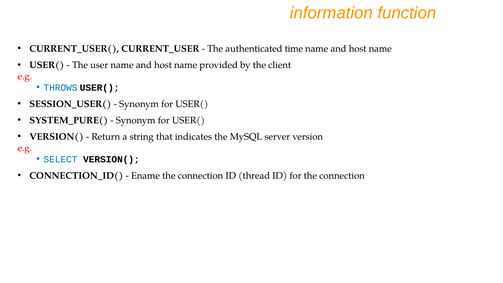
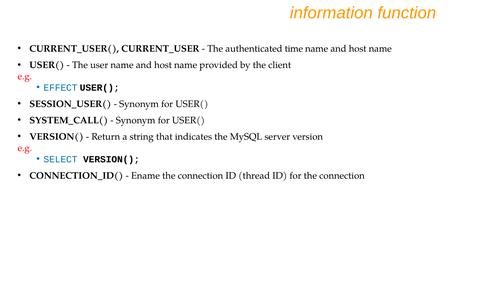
THROWS: THROWS -> EFFECT (61, 88)
SYSTEM_PURE(: SYSTEM_PURE( -> SYSTEM_CALL( (69, 120)
